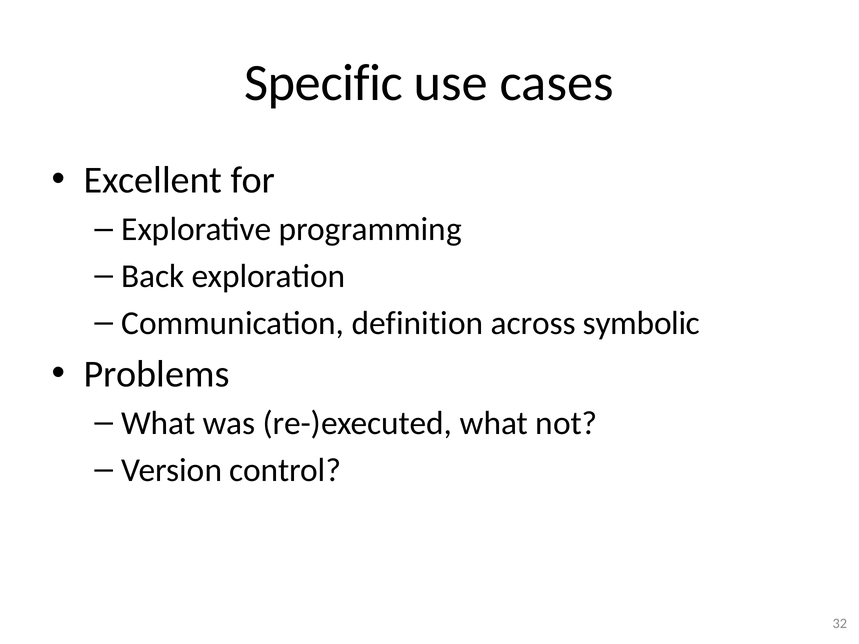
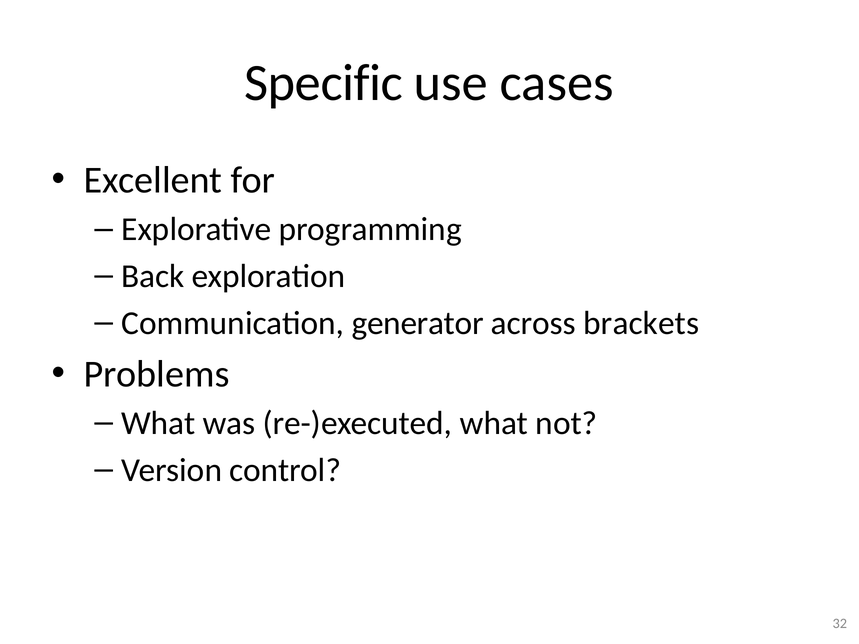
definition: definition -> generator (418, 323)
symbolic: symbolic -> brackets (641, 323)
